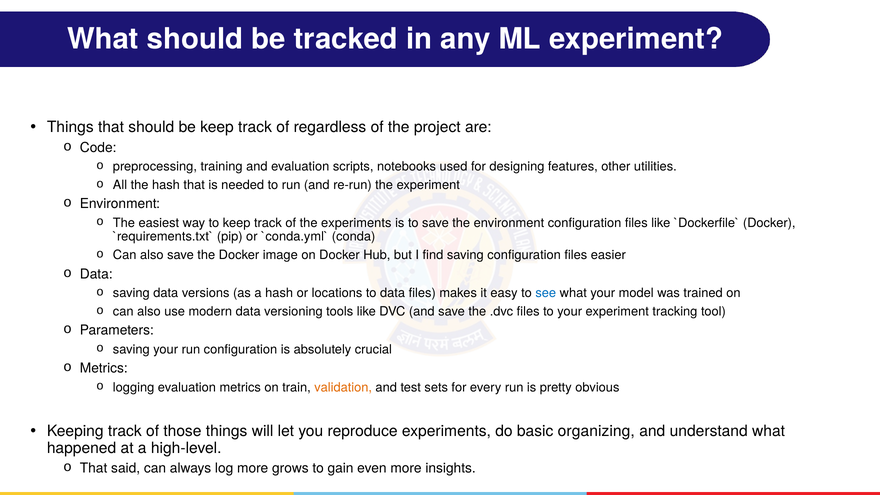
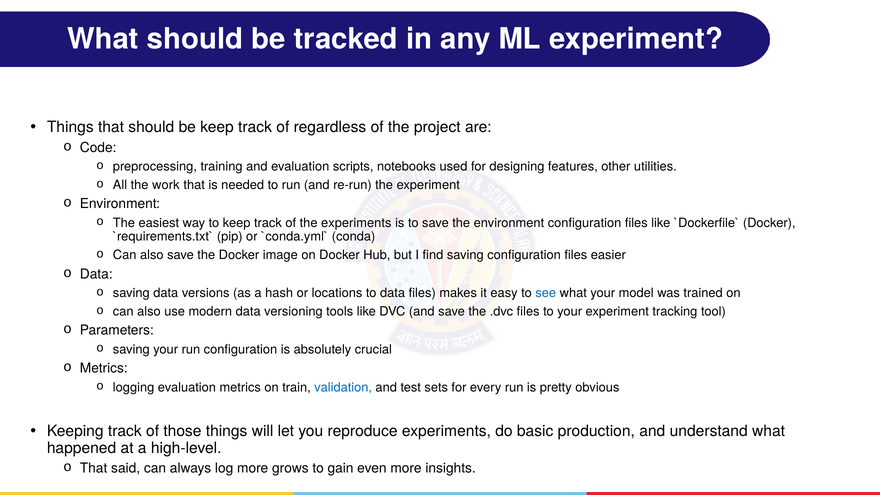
the hash: hash -> work (166, 185)
validation colour: orange -> blue (343, 387)
organizing: organizing -> production (596, 431)
